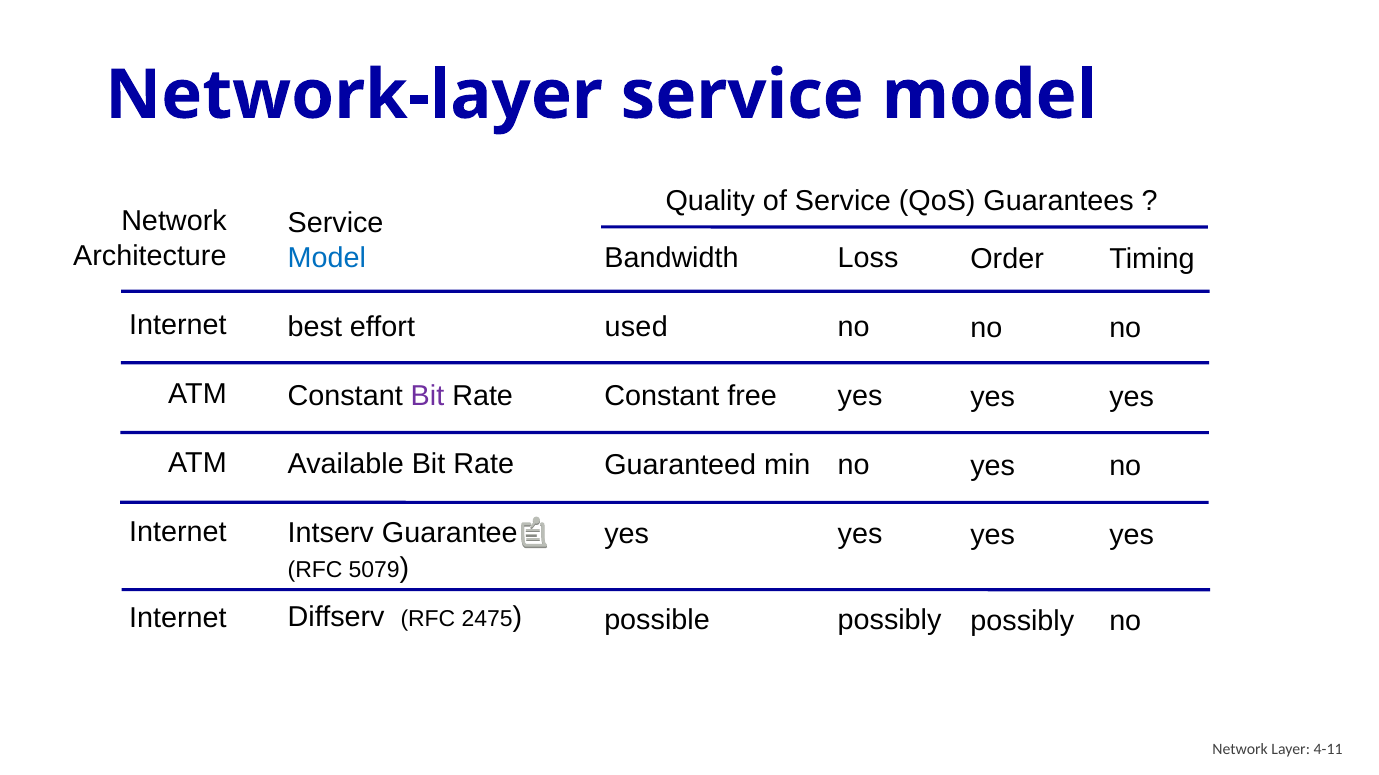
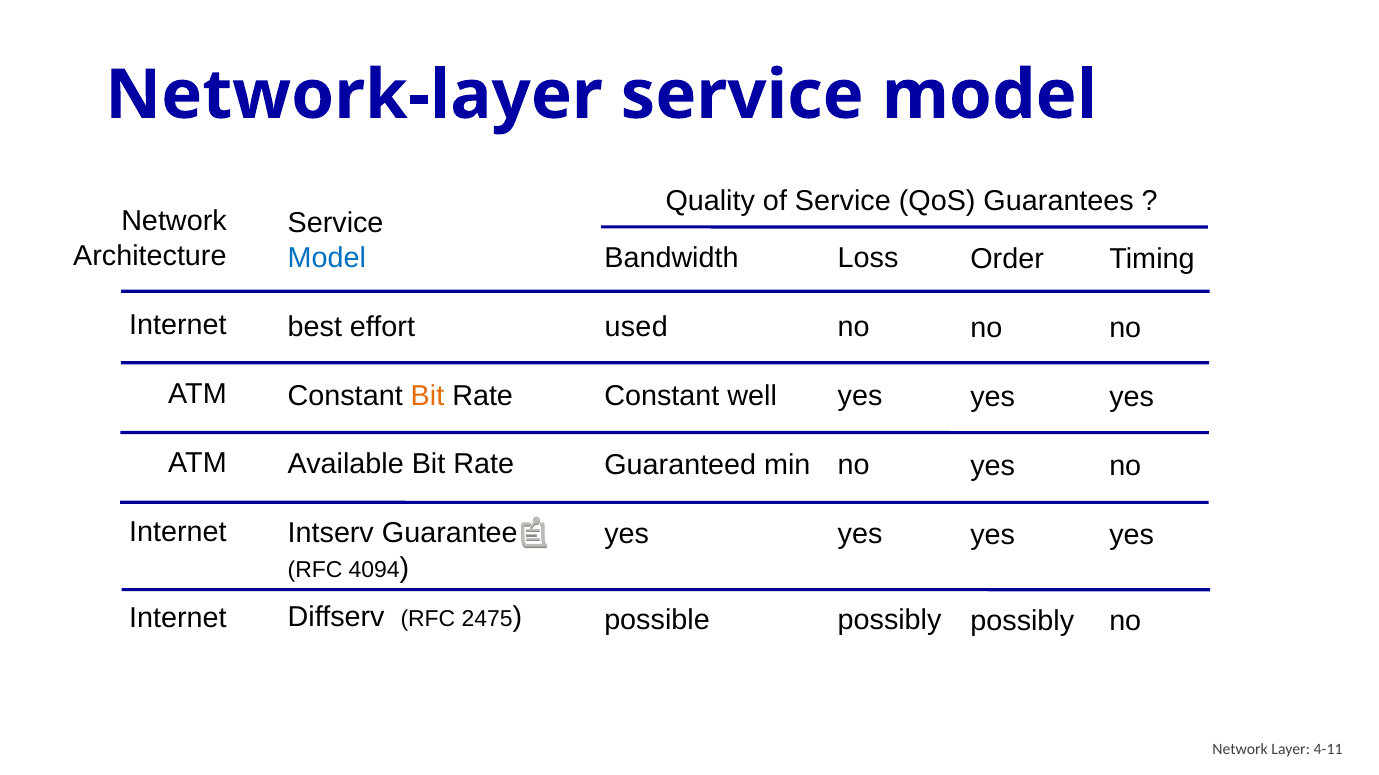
Bit colour: purple -> orange (427, 396)
free: free -> well (752, 397)
5079: 5079 -> 4094 (374, 570)
